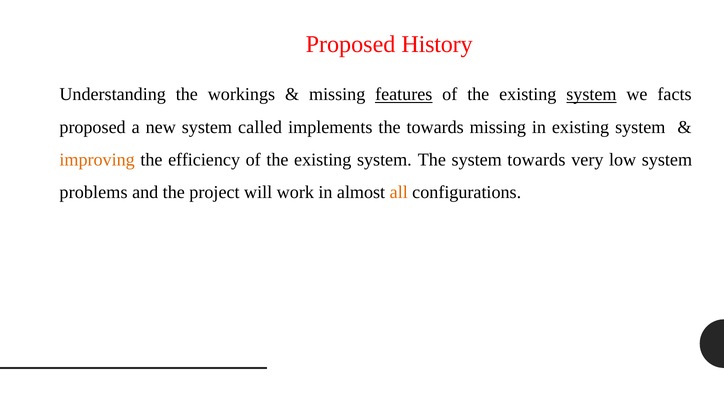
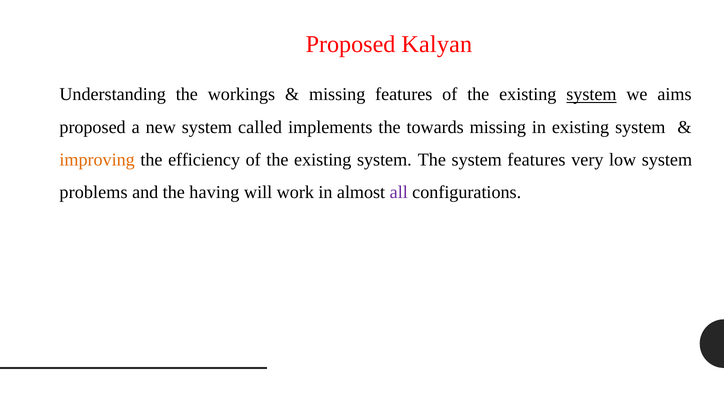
History: History -> Kalyan (437, 44)
features underline: present -> none (404, 95)
facts: facts -> aims (675, 95)
system towards: towards -> features (536, 160)
project: project -> having (214, 192)
all colour: orange -> purple (399, 192)
